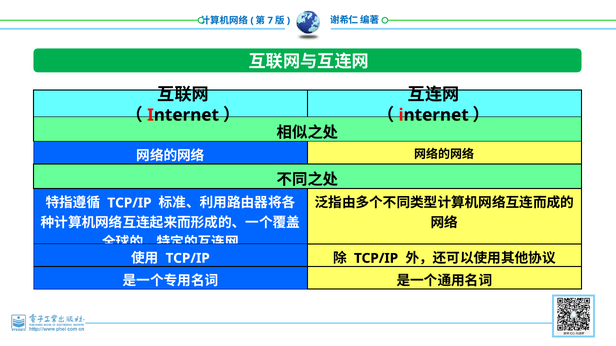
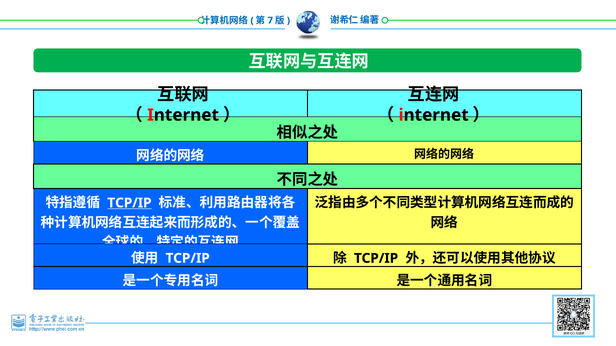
TCP/IP underline: none -> present (129, 203)
